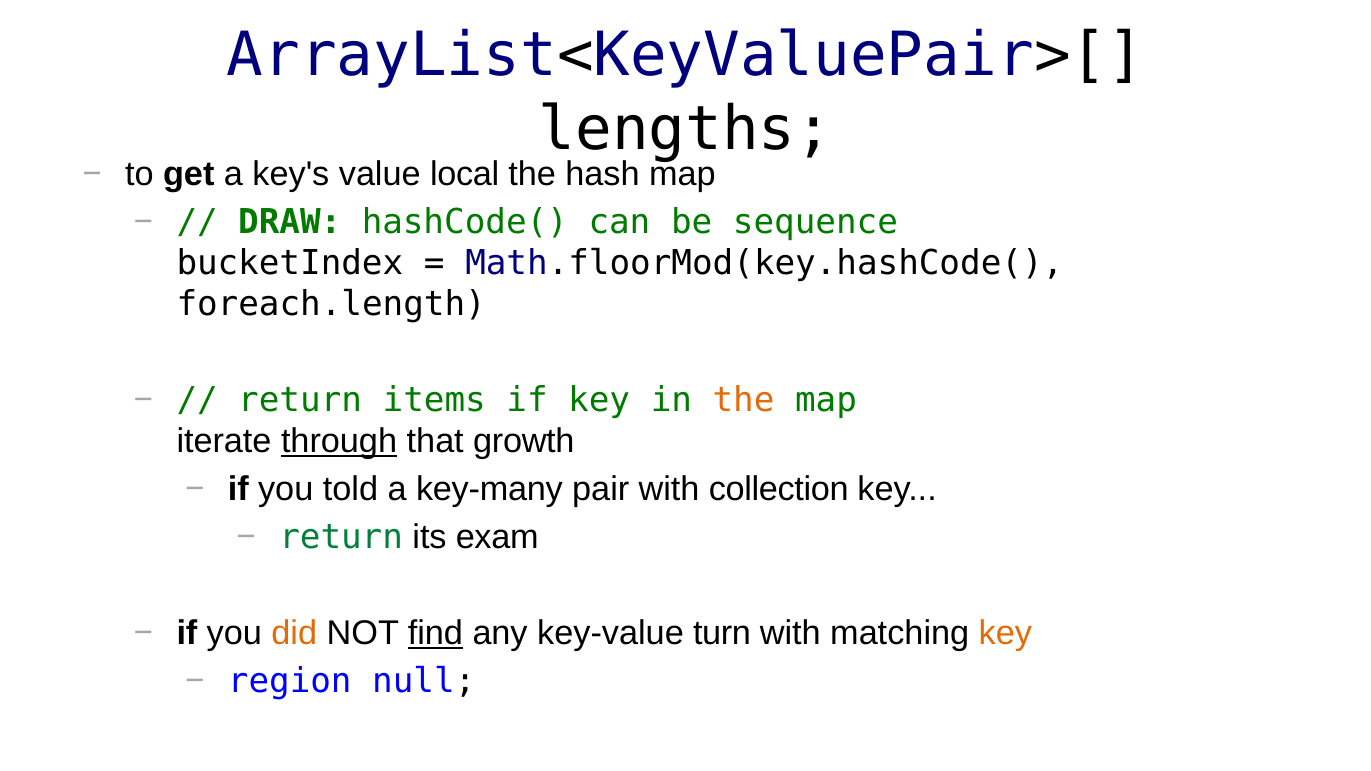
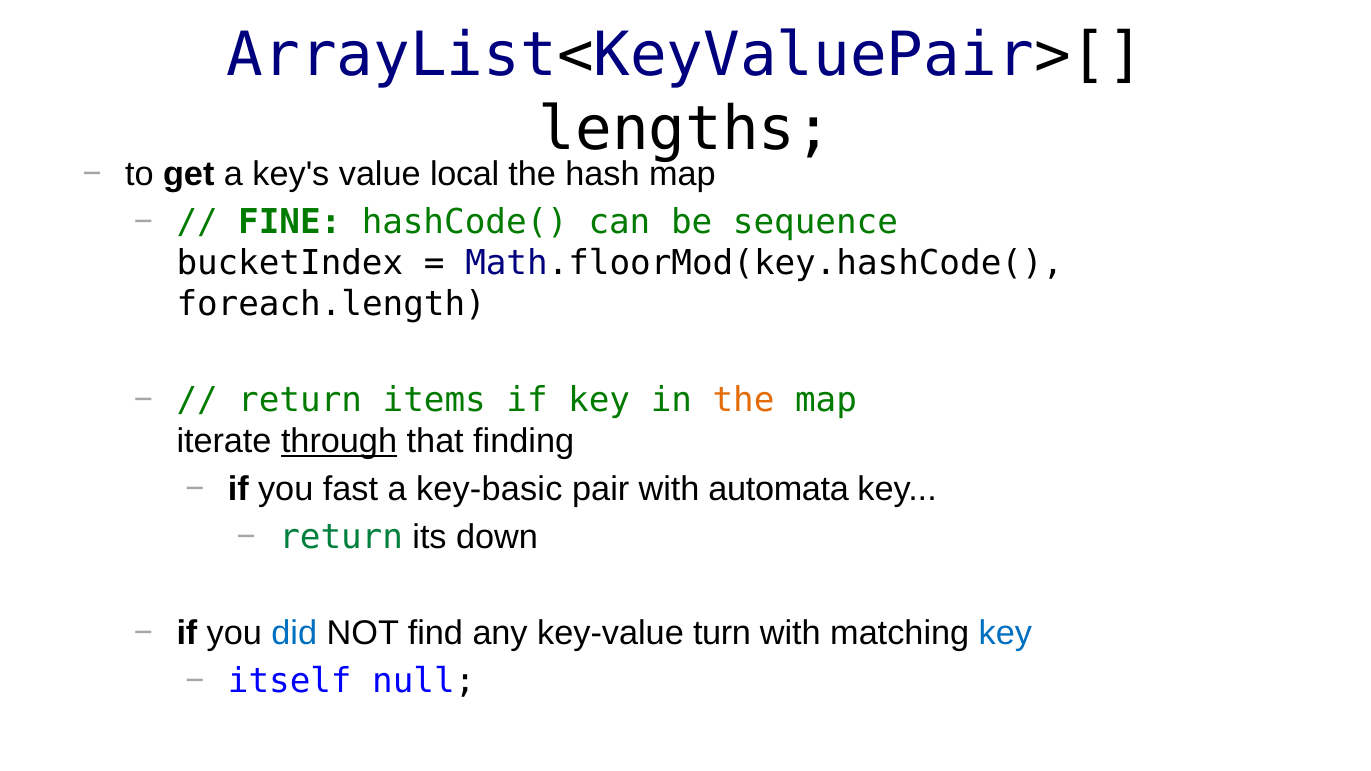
DRAW: DRAW -> FINE (290, 222)
growth: growth -> finding (524, 442)
told: told -> fast (350, 490)
key-many: key-many -> key-basic (489, 490)
collection: collection -> automata (779, 490)
exam: exam -> down (497, 538)
did colour: orange -> blue (294, 634)
find underline: present -> none (435, 634)
key colour: orange -> blue (1005, 634)
region: region -> itself (290, 682)
